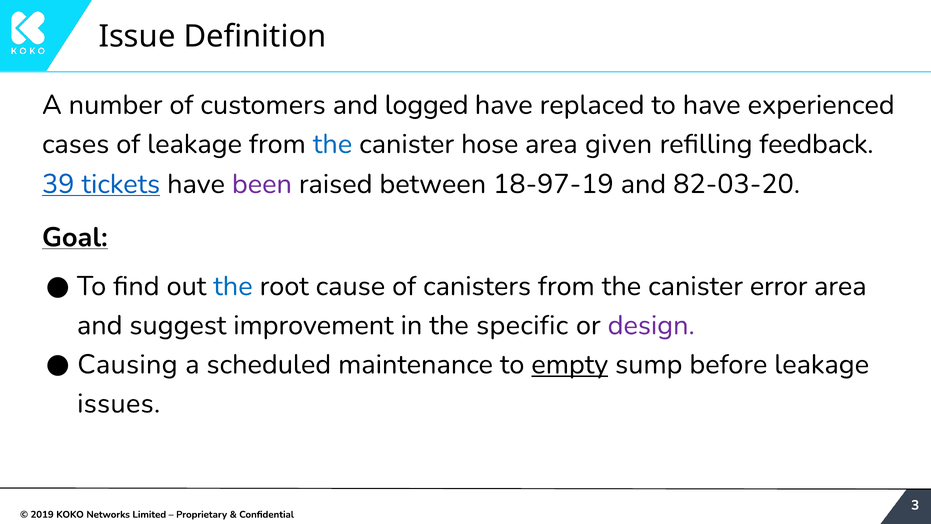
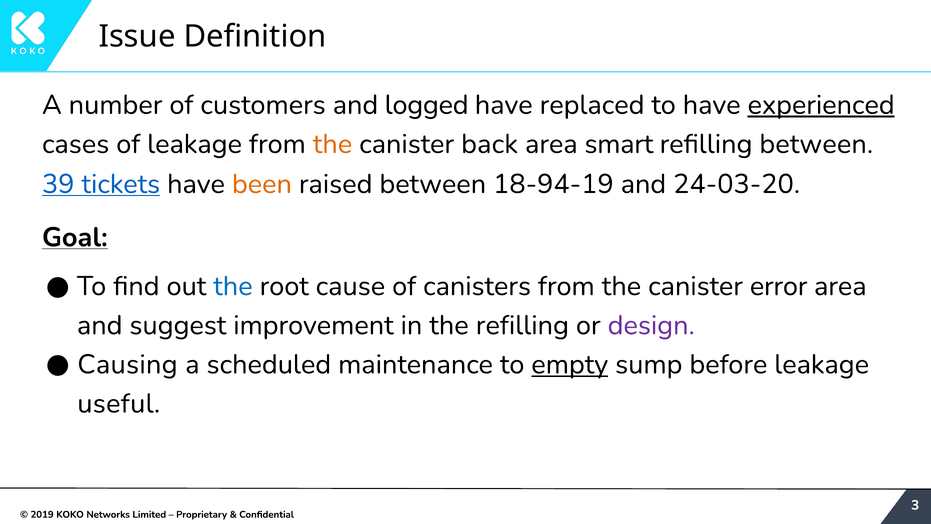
experienced underline: none -> present (821, 105)
the colour: blue -> orange (333, 144)
hose: hose -> back (490, 144)
given: given -> smart (619, 144)
refilling feedback: feedback -> between (816, 144)
been colour: purple -> orange (262, 184)
18-97-19: 18-97-19 -> 18-94-19 (553, 184)
82-03-20: 82-03-20 -> 24-03-20 (737, 184)
the specific: specific -> refilling (522, 325)
issues: issues -> useful (119, 403)
